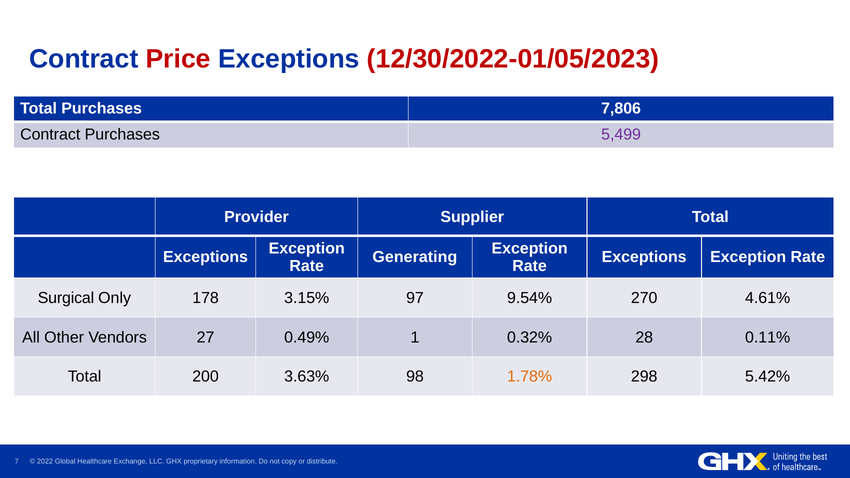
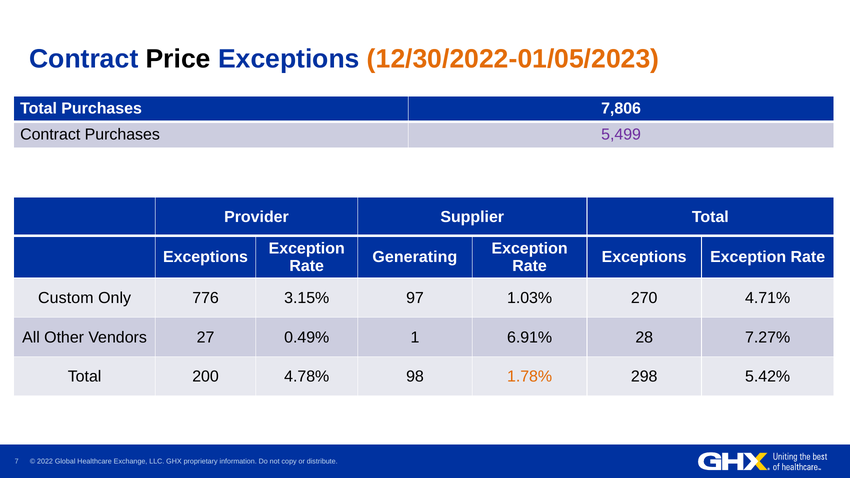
Price colour: red -> black (178, 59)
12/30/2022-01/05/2023 colour: red -> orange (513, 59)
Surgical: Surgical -> Custom (66, 298)
178: 178 -> 776 (206, 298)
9.54%: 9.54% -> 1.03% (530, 298)
4.61%: 4.61% -> 4.71% (768, 298)
0.32%: 0.32% -> 6.91% (530, 337)
0.11%: 0.11% -> 7.27% (768, 337)
3.63%: 3.63% -> 4.78% (307, 377)
